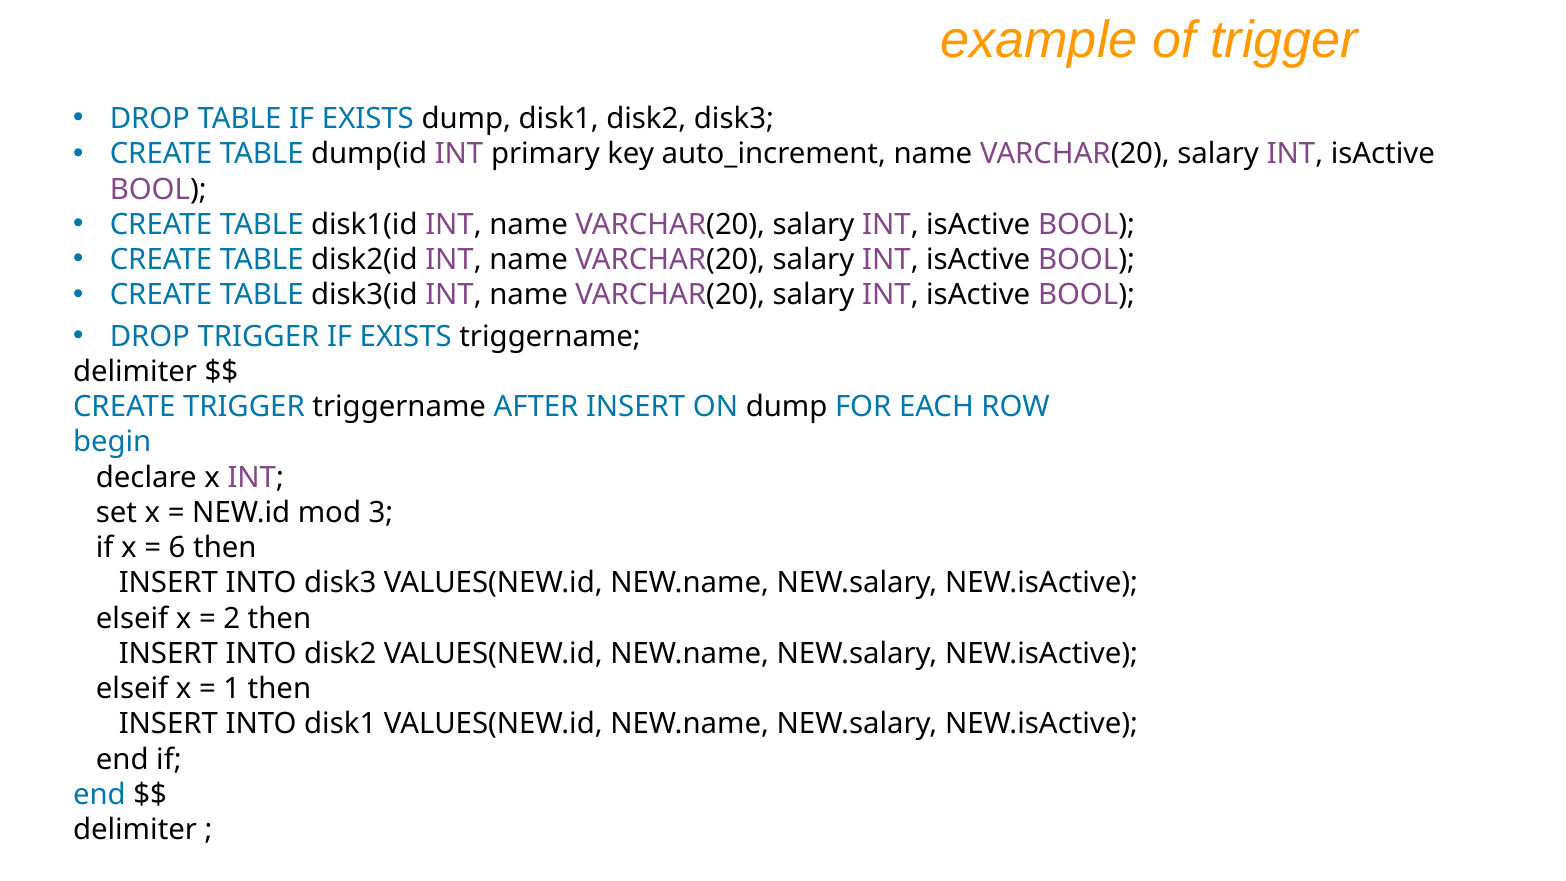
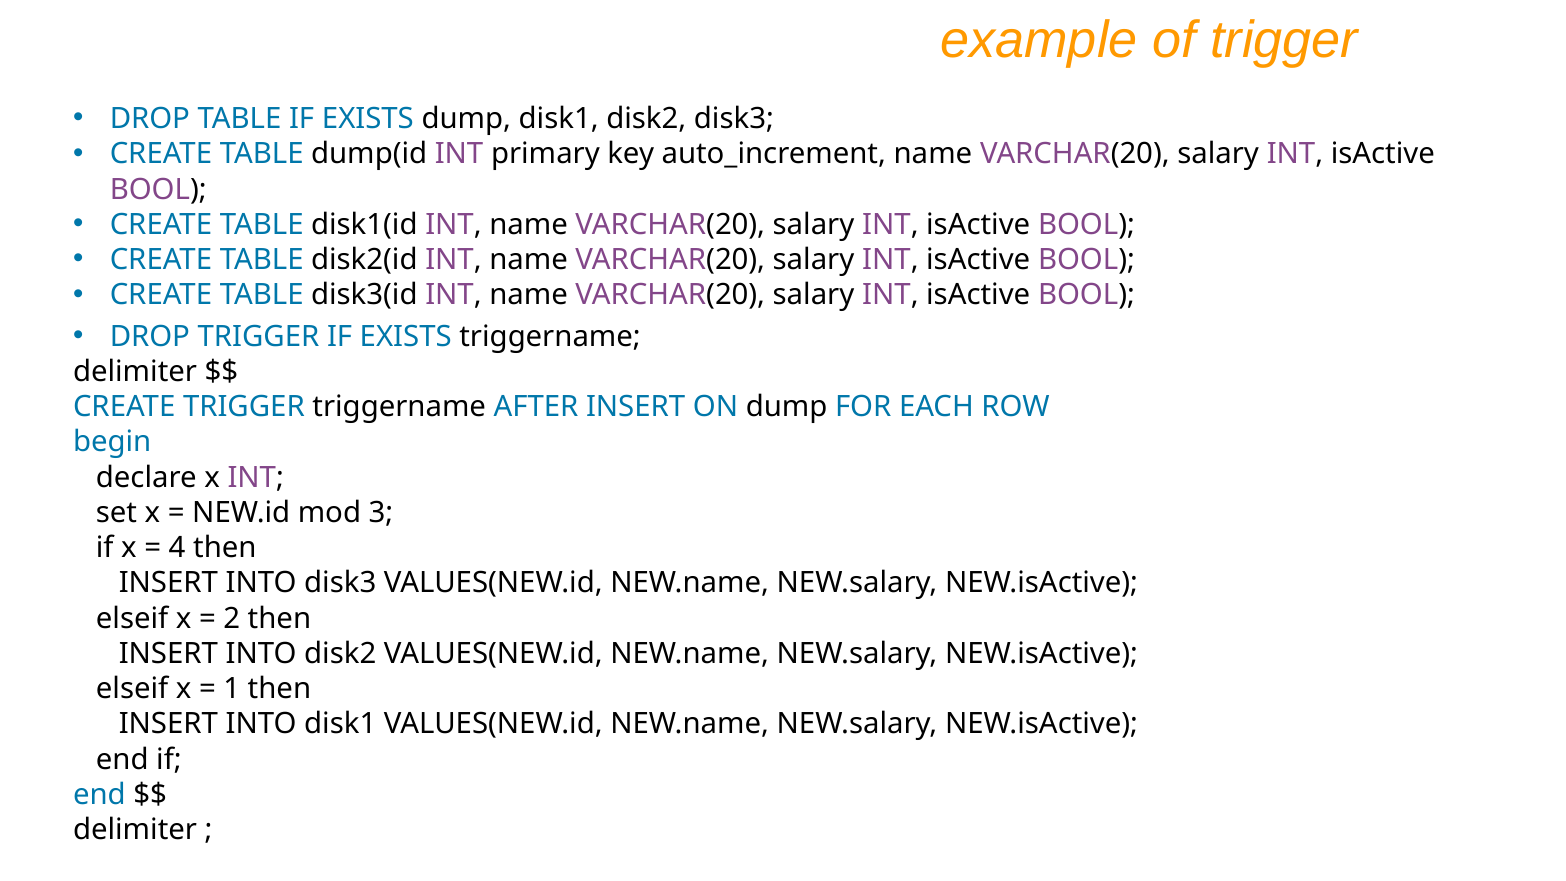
6: 6 -> 4 (177, 548)
